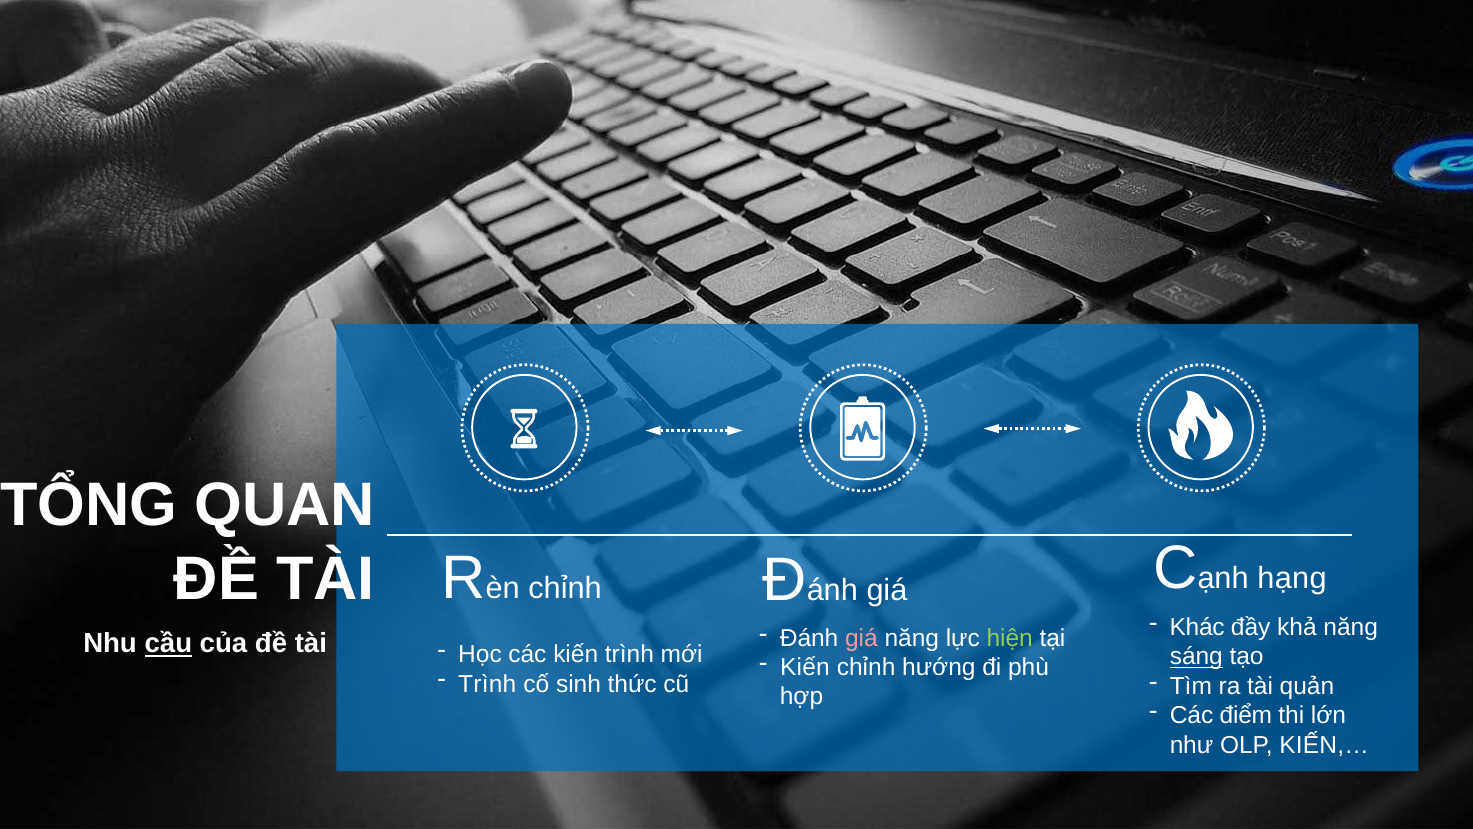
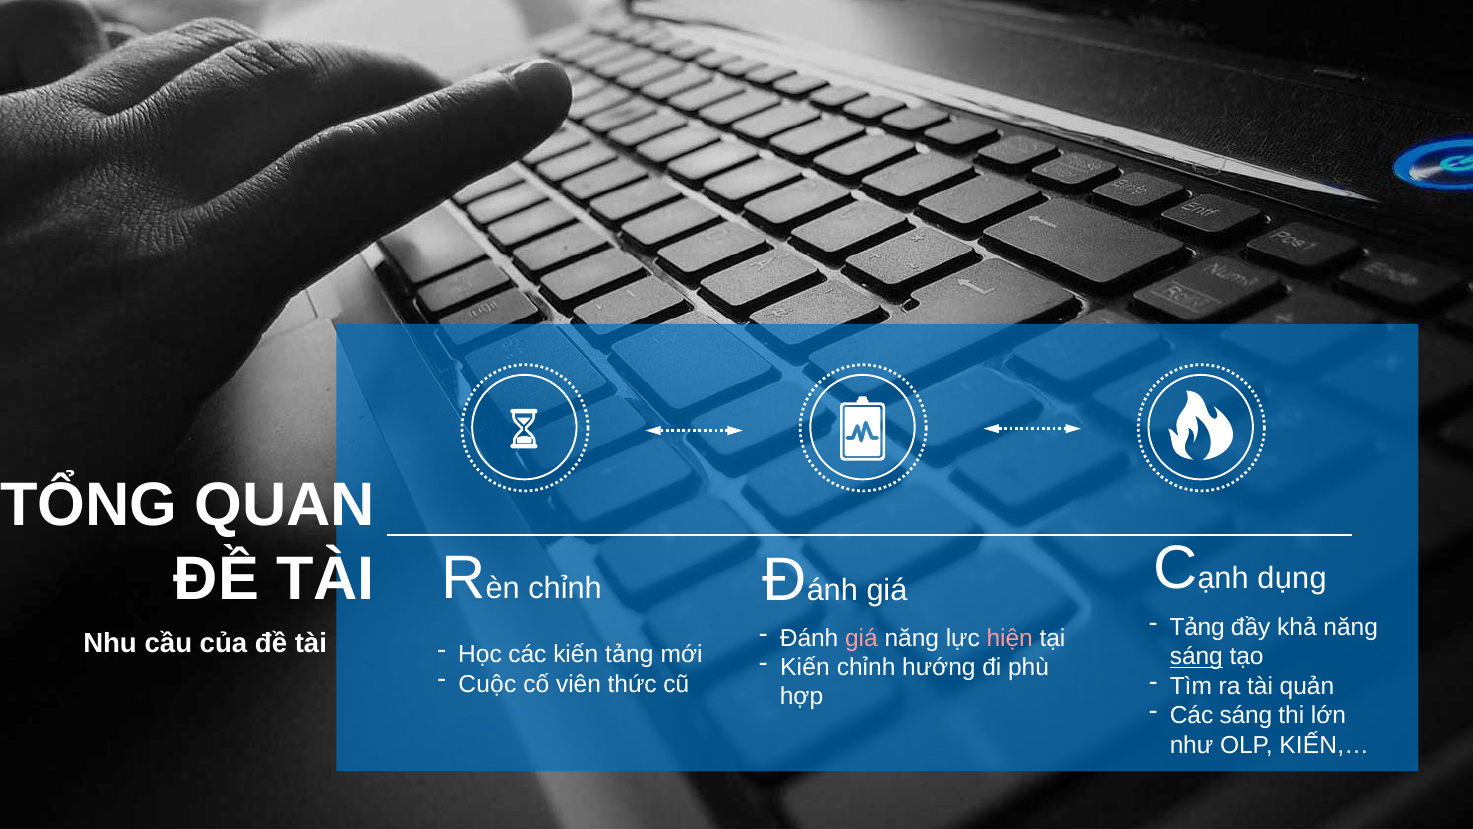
hạng: hạng -> dụng (1292, 578)
Khác: Khác -> Tảng (1197, 627)
hiện colour: light green -> pink (1010, 638)
cầu underline: present -> none (168, 644)
kiến trình: trình -> tảng (629, 654)
Trình: Trình -> Cuộc (487, 684)
sinh: sinh -> viên (578, 684)
Các điểm: điểm -> sáng (1246, 715)
